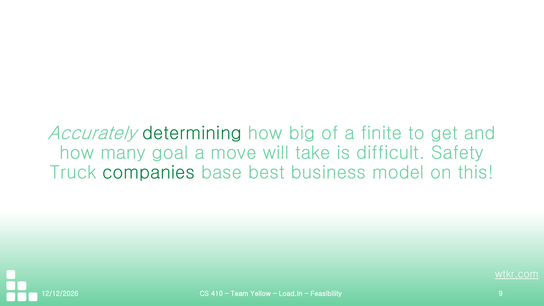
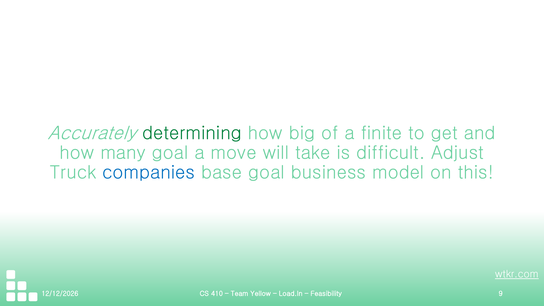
Safety: Safety -> Adjust (458, 153)
companies colour: green -> blue (149, 172)
base best: best -> goal (267, 172)
